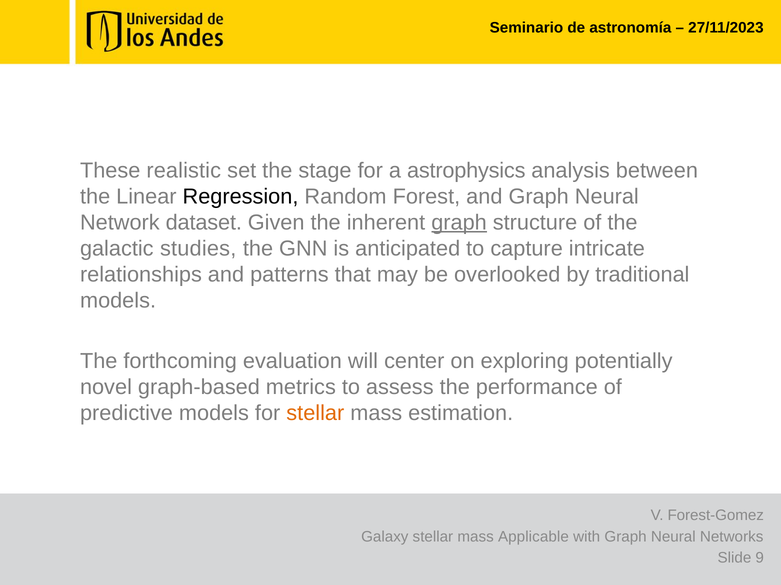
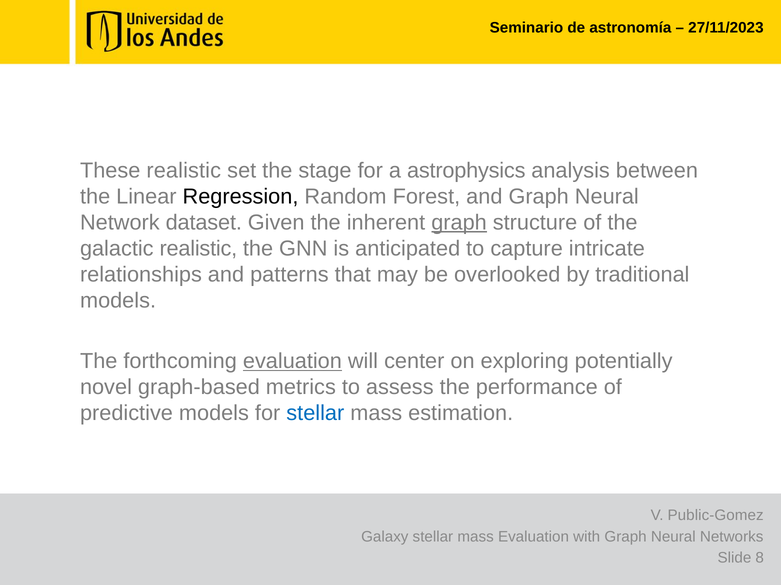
galactic studies: studies -> realistic (198, 249)
evaluation underline: none -> present (292, 362)
stellar colour: orange -> blue (315, 414)
Forest-Gomez: Forest-Gomez -> Public-Gomez (716, 516)
mass Applicable: Applicable -> Evaluation (533, 537)
9: 9 -> 8 (760, 559)
